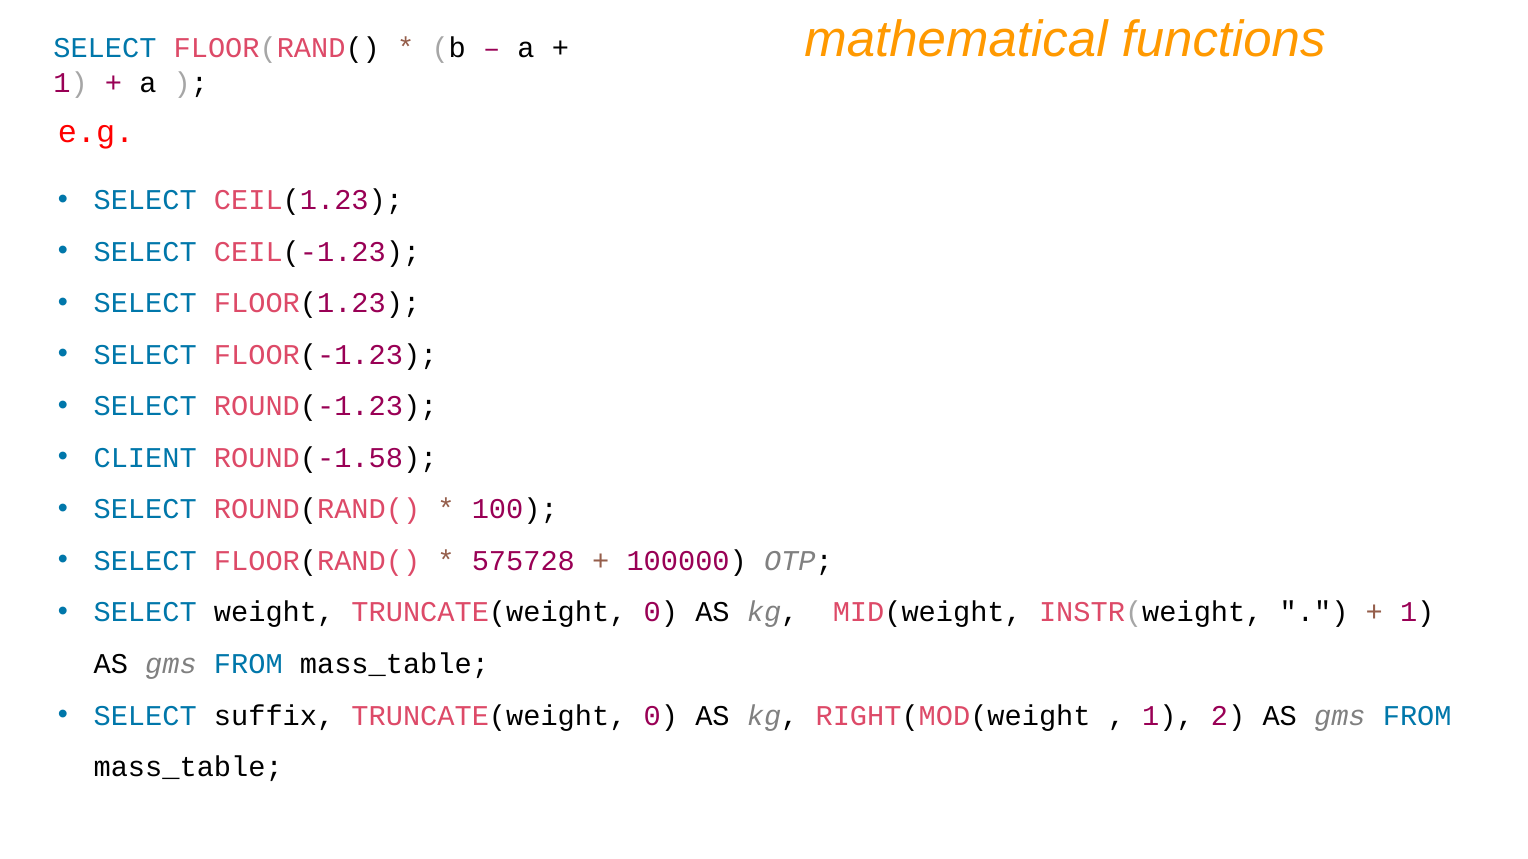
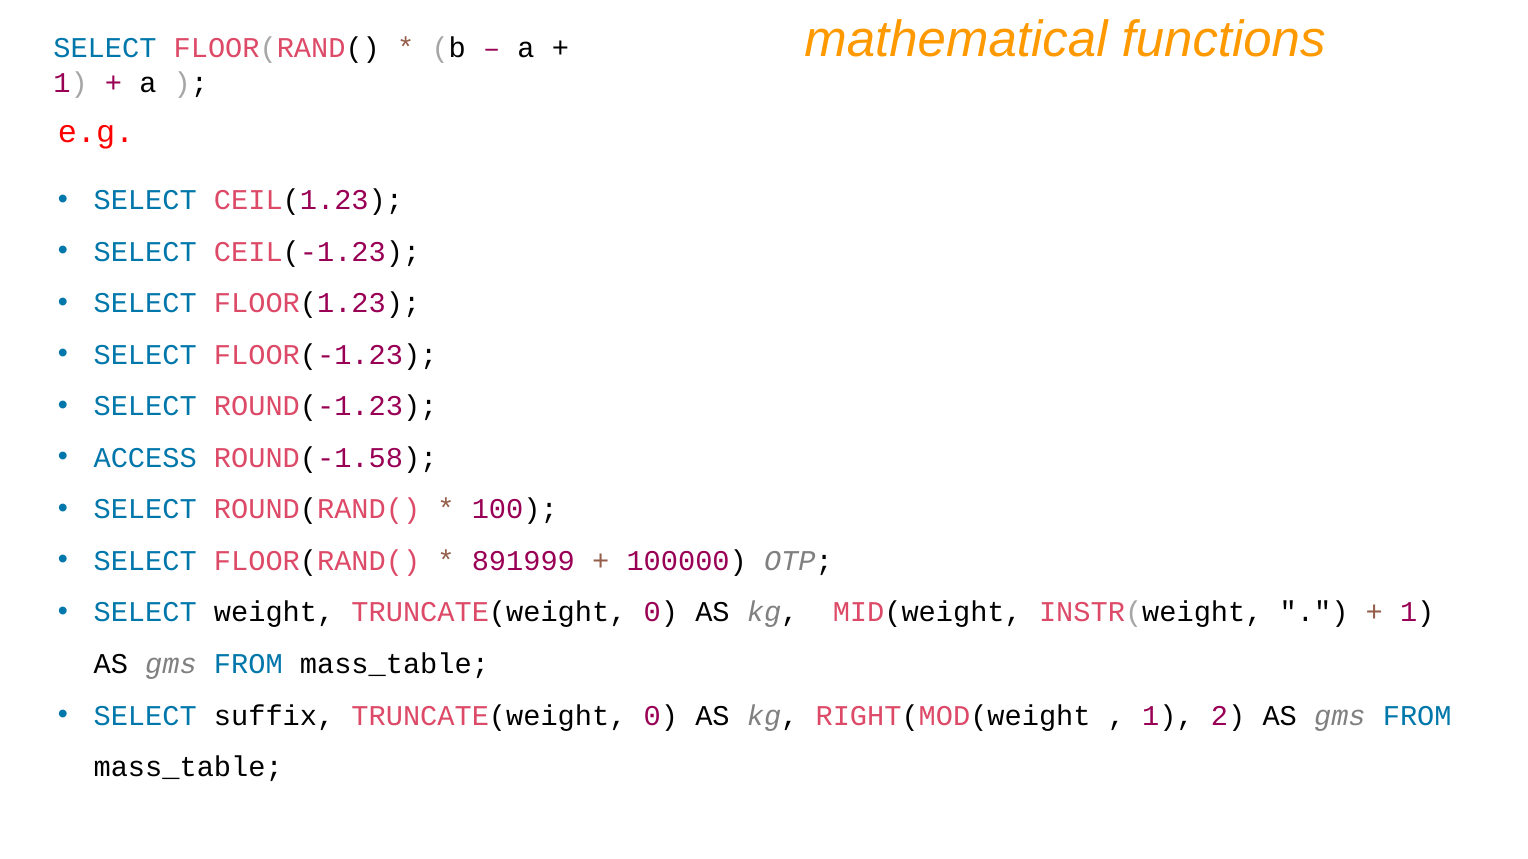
CLIENT: CLIENT -> ACCESS (145, 458)
575728: 575728 -> 891999 (523, 561)
